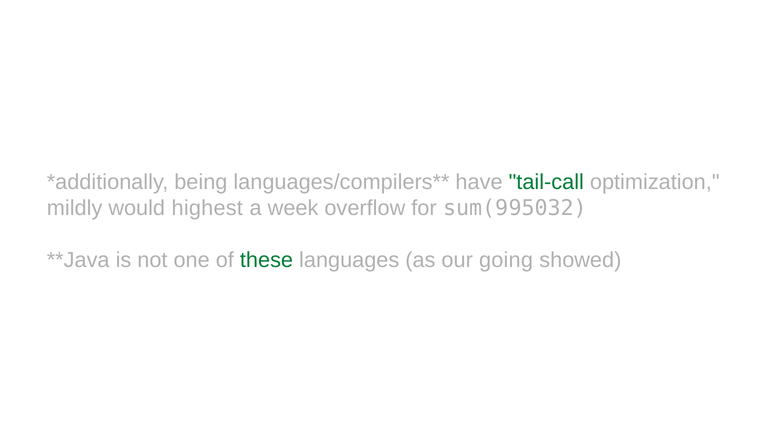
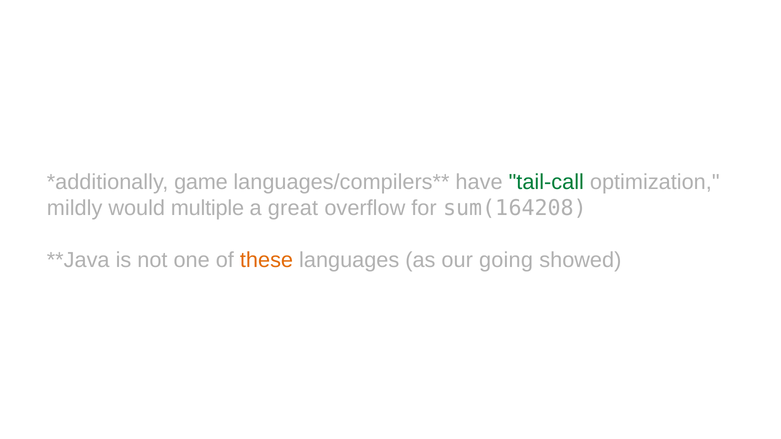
being: being -> game (201, 182)
highest: highest -> multiple (207, 208)
week: week -> great (293, 208)
sum(995032: sum(995032 -> sum(164208 (515, 208)
these colour: green -> orange (267, 260)
